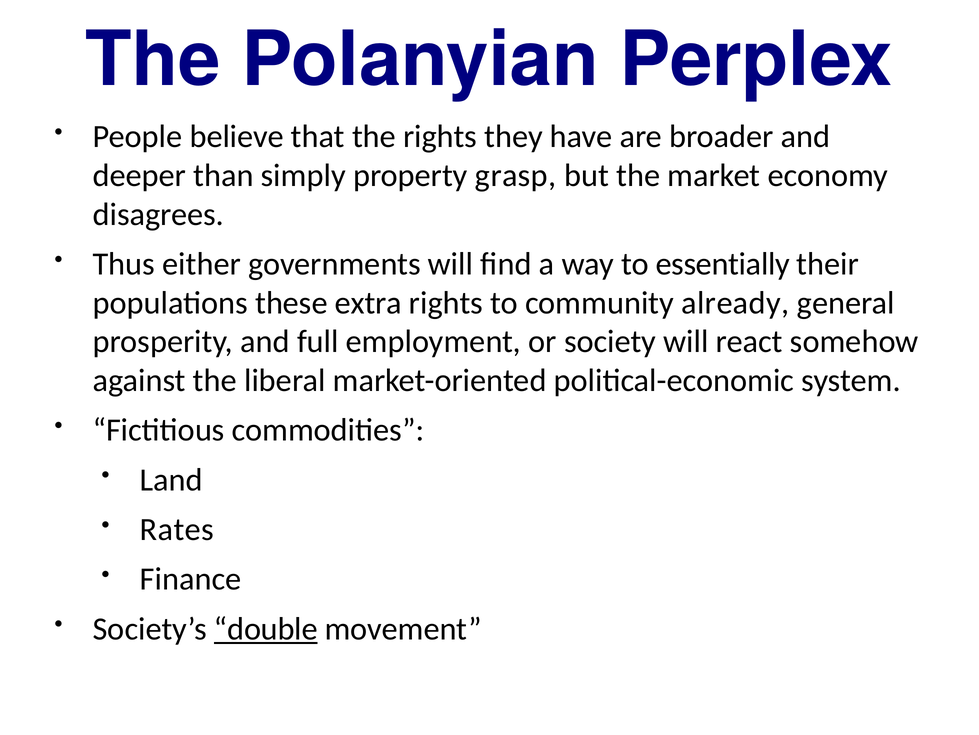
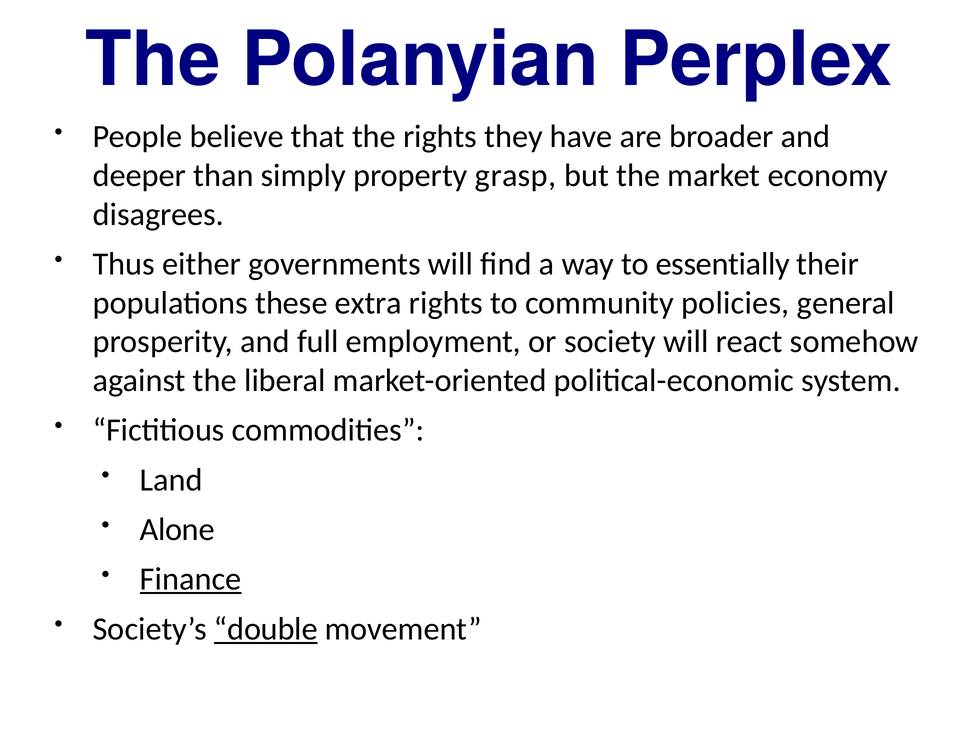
already: already -> policies (735, 303)
Rates: Rates -> Alone (177, 529)
Finance underline: none -> present (191, 579)
